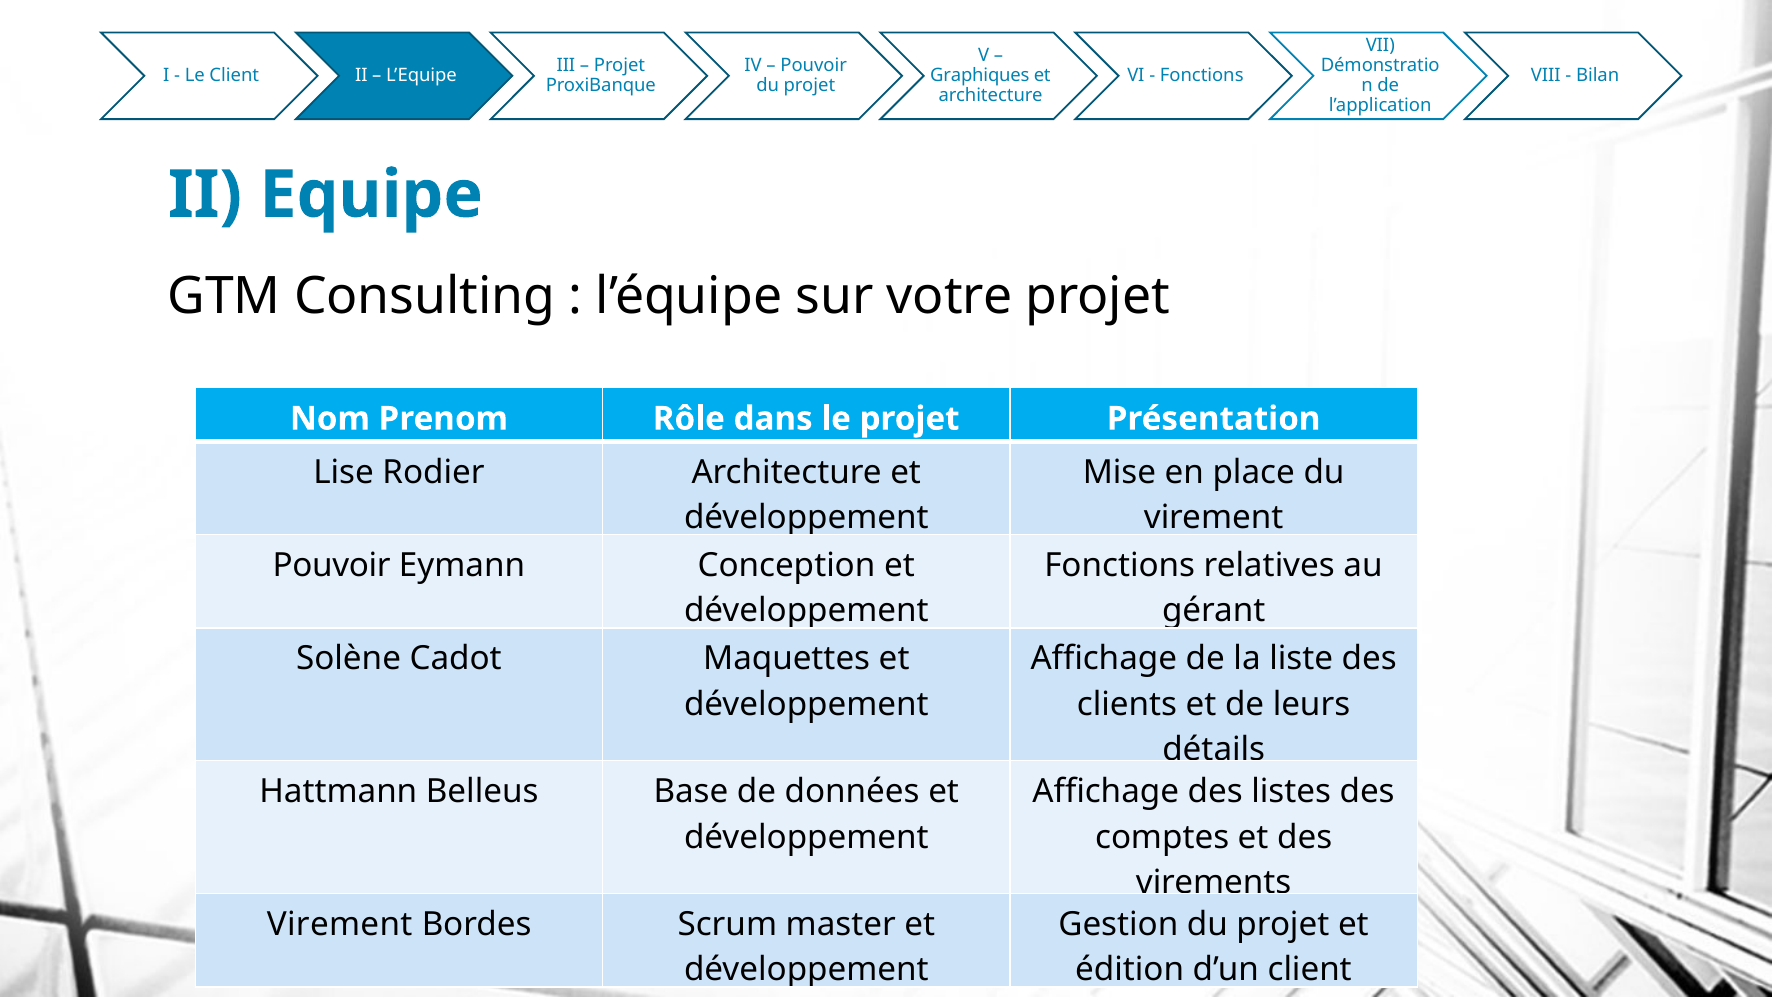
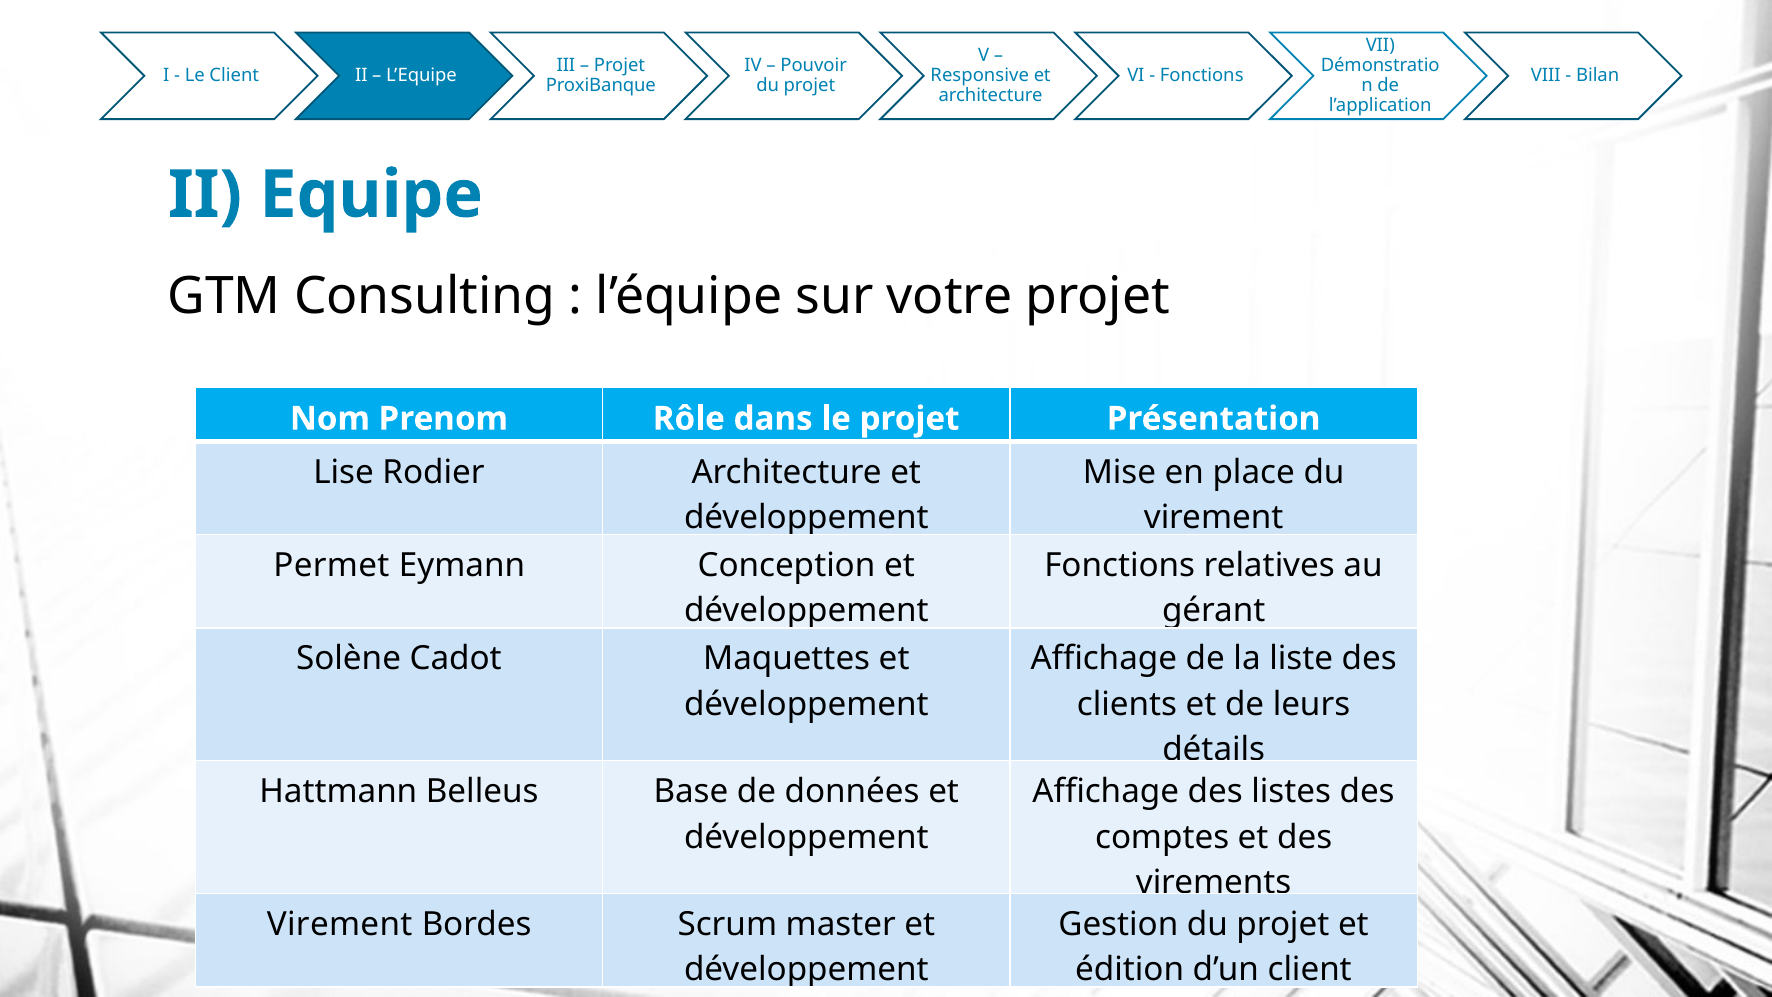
Graphiques: Graphiques -> Responsive (980, 76)
Pouvoir: Pouvoir -> Permet (331, 566)
